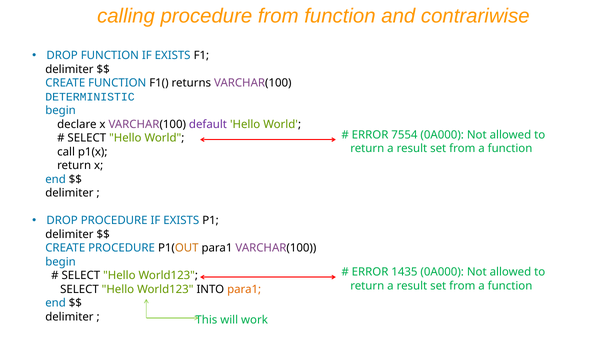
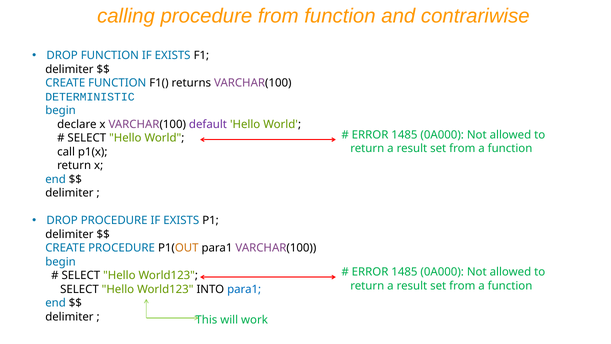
7554: 7554 -> 1485 (404, 135)
1435: 1435 -> 1485 (404, 272)
para1 colour: orange -> blue (244, 289)
